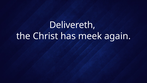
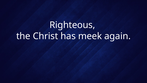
Delivereth: Delivereth -> Righteous (72, 25)
